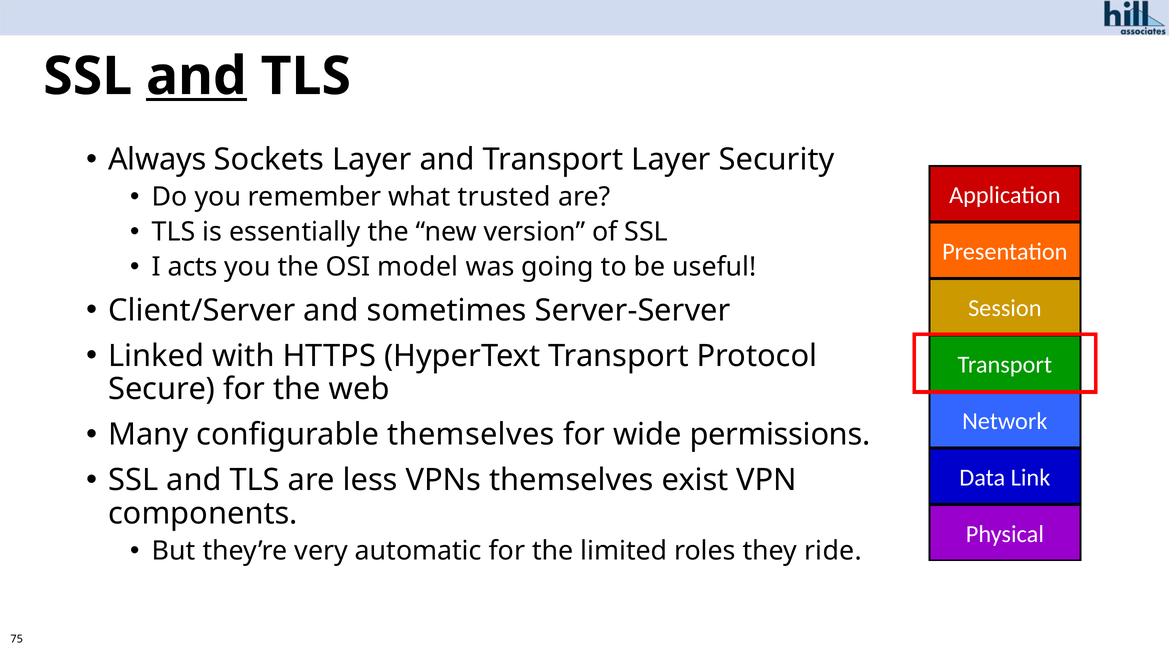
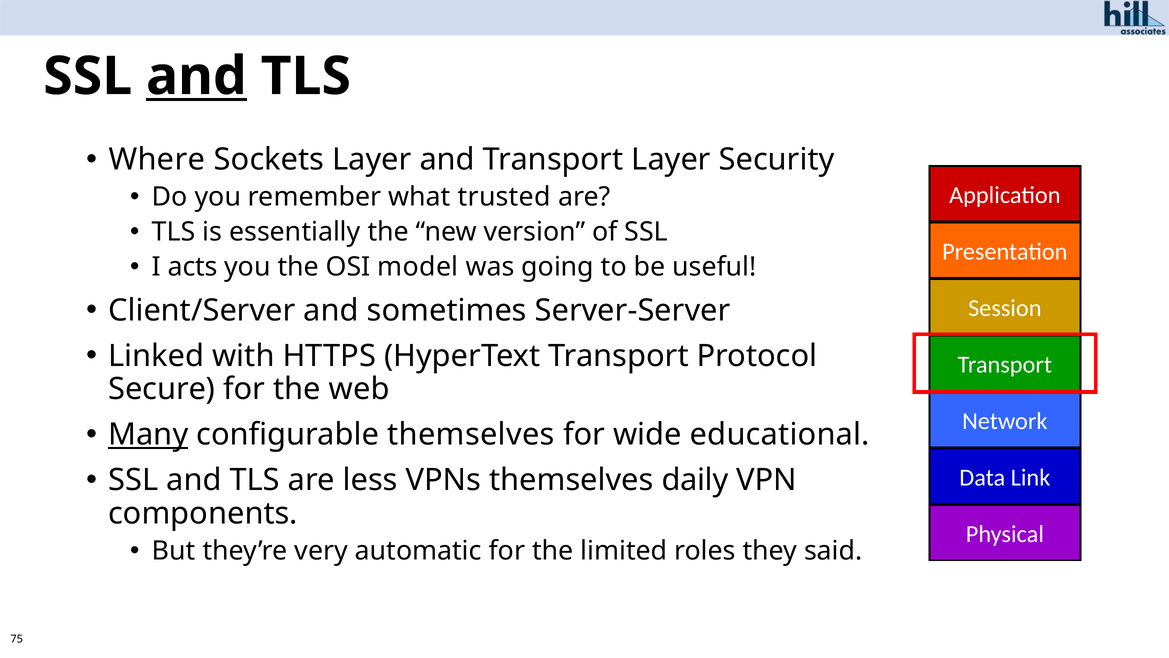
Always: Always -> Where (157, 160)
Many underline: none -> present (148, 434)
permissions: permissions -> educational (780, 434)
exist: exist -> daily (695, 480)
ride: ride -> said (833, 551)
